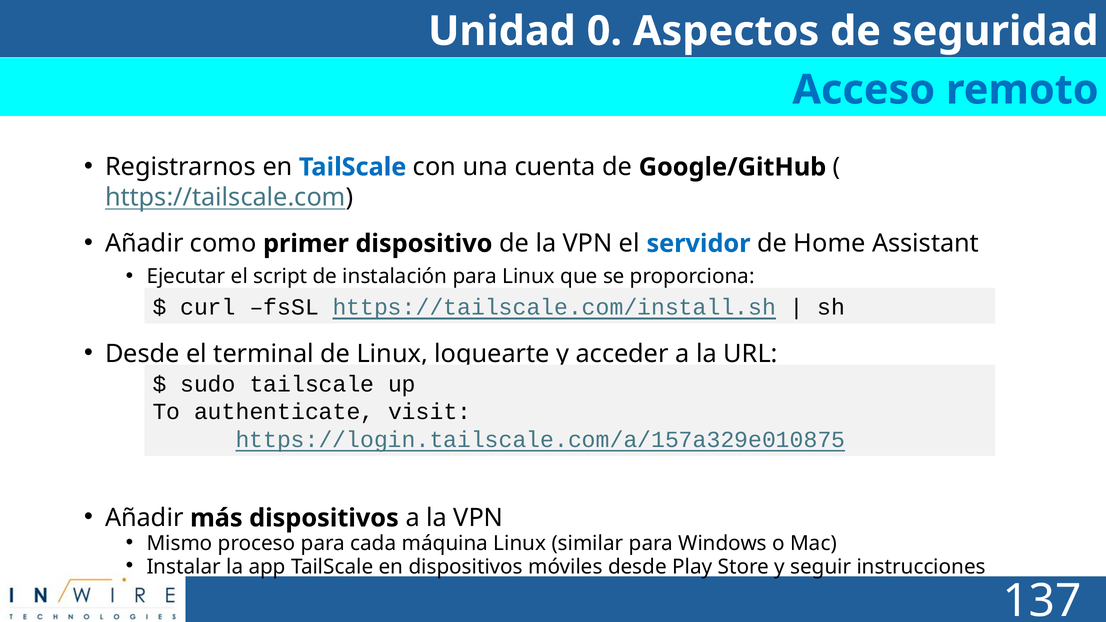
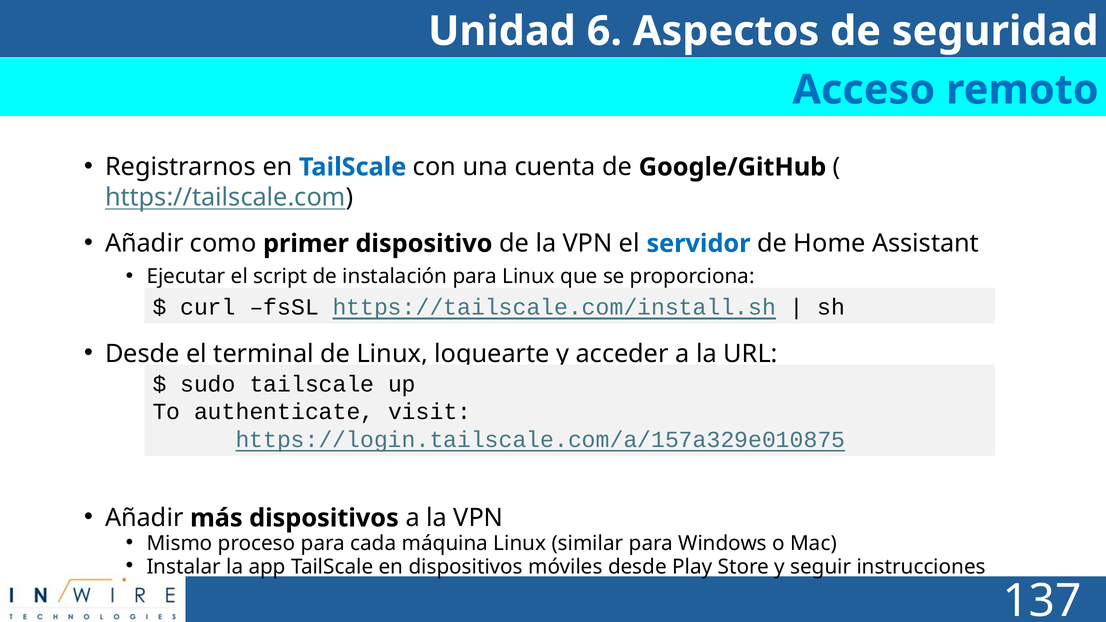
0: 0 -> 6 (604, 31)
